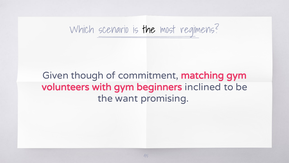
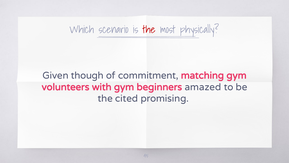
the colour: black -> red (149, 30)
regimens: regimens -> physically (200, 30)
inclined: inclined -> amazed (203, 87)
want: want -> cited (127, 98)
